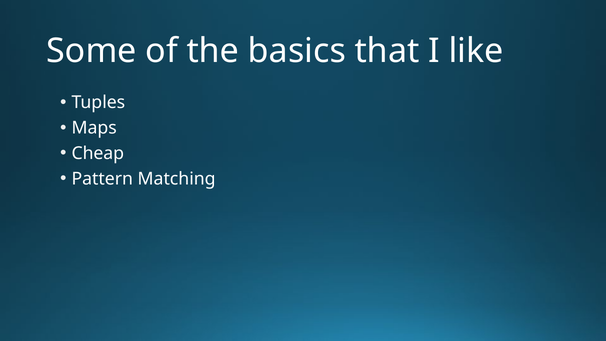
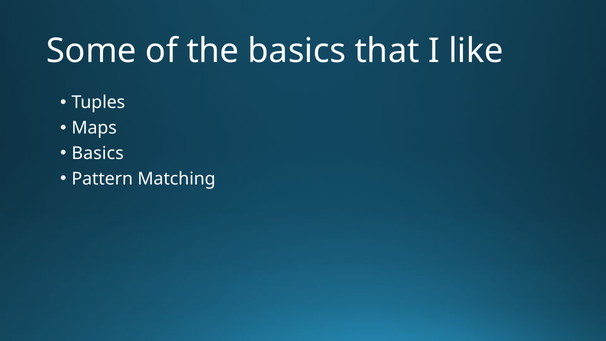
Cheap: Cheap -> Basics (98, 153)
